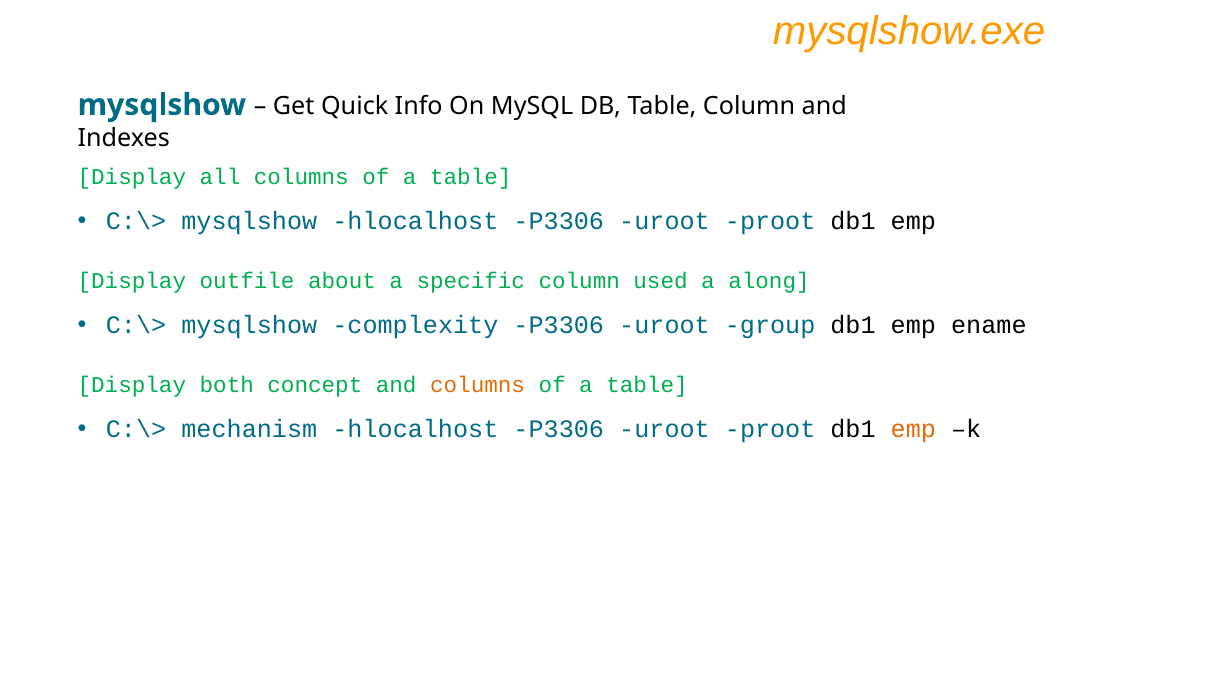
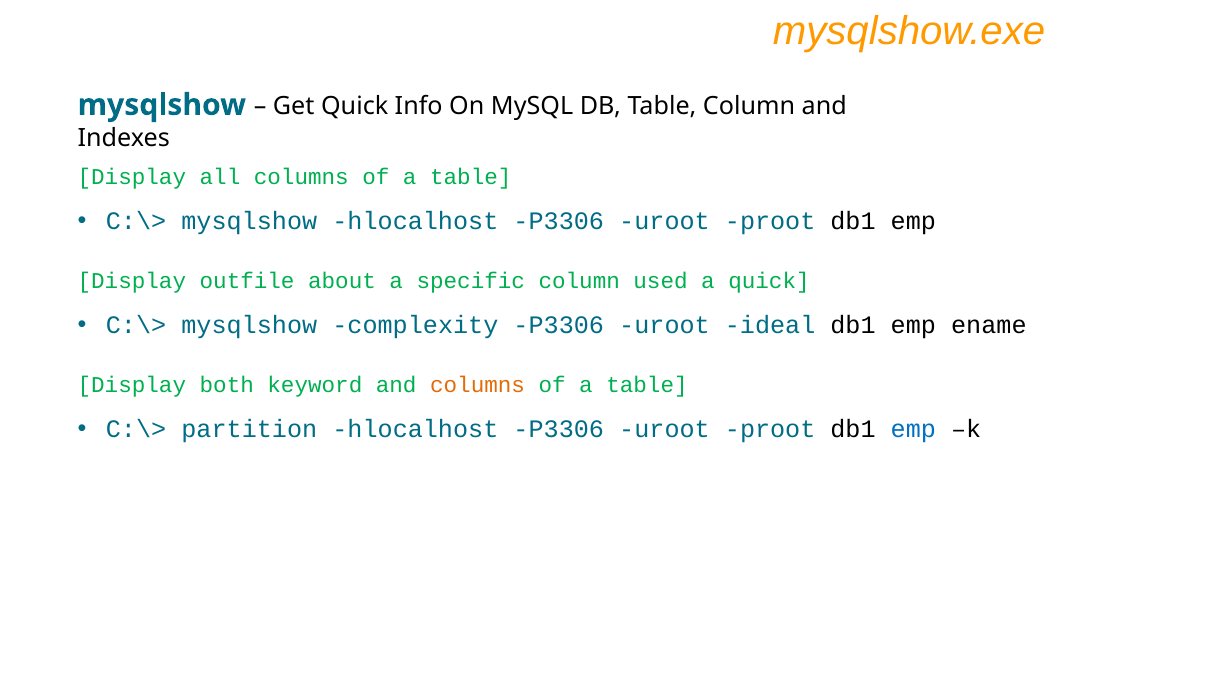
a along: along -> quick (769, 281)
group: group -> ideal (770, 325)
concept: concept -> keyword (315, 385)
mechanism: mechanism -> partition (249, 429)
emp colour: orange -> blue (913, 429)
